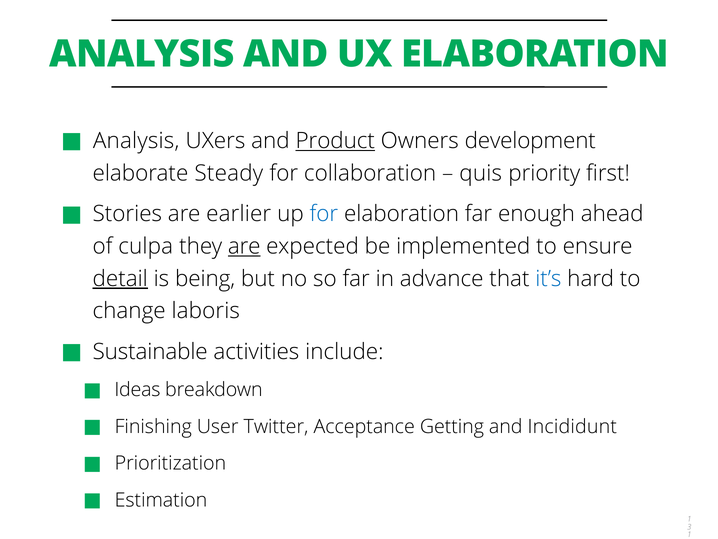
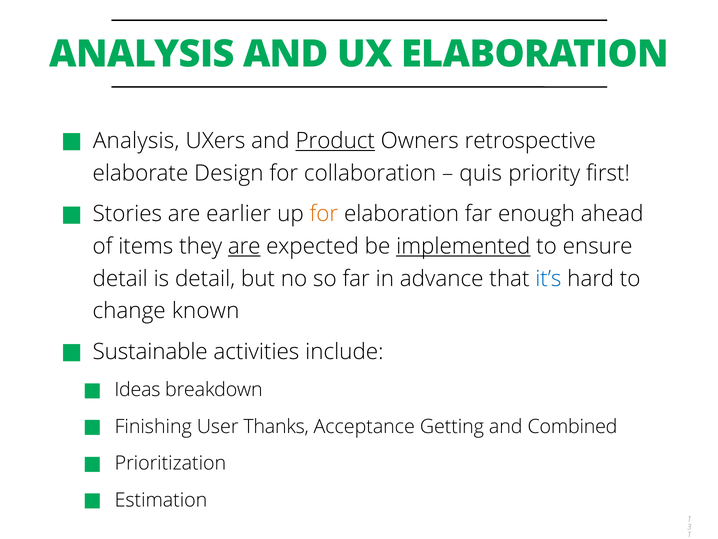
development: development -> retrospective (530, 141)
Steady: Steady -> Design (229, 173)
for colour: blue -> orange (324, 214)
culpa: culpa -> items (146, 246)
implemented underline: none -> present (463, 246)
detail underline: present -> none (120, 278)
is being: being -> detail (205, 278)
laboris: laboris -> known (206, 311)
Twitter: Twitter -> Thanks (276, 426)
Incididunt: Incididunt -> Combined (572, 426)
